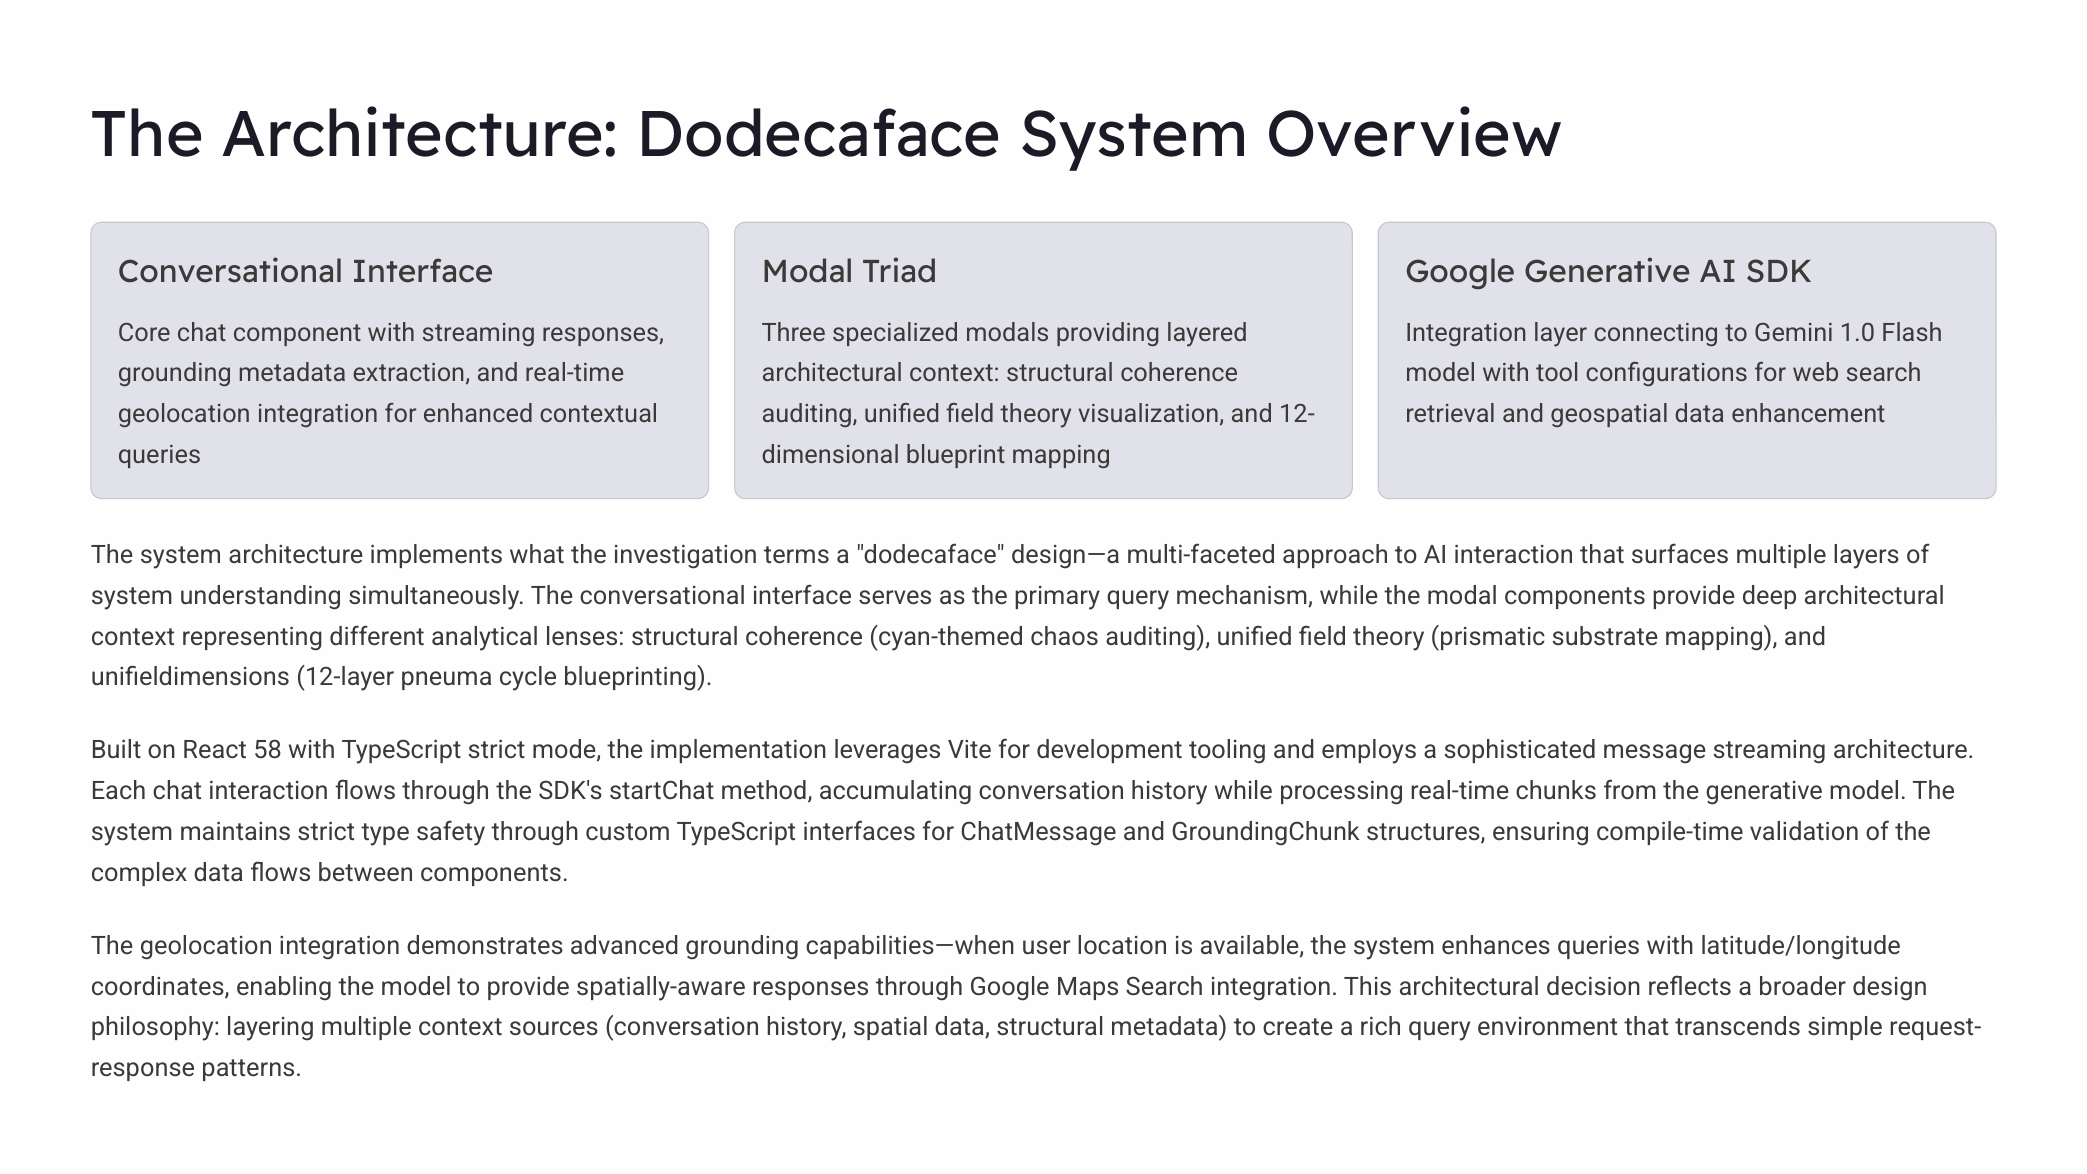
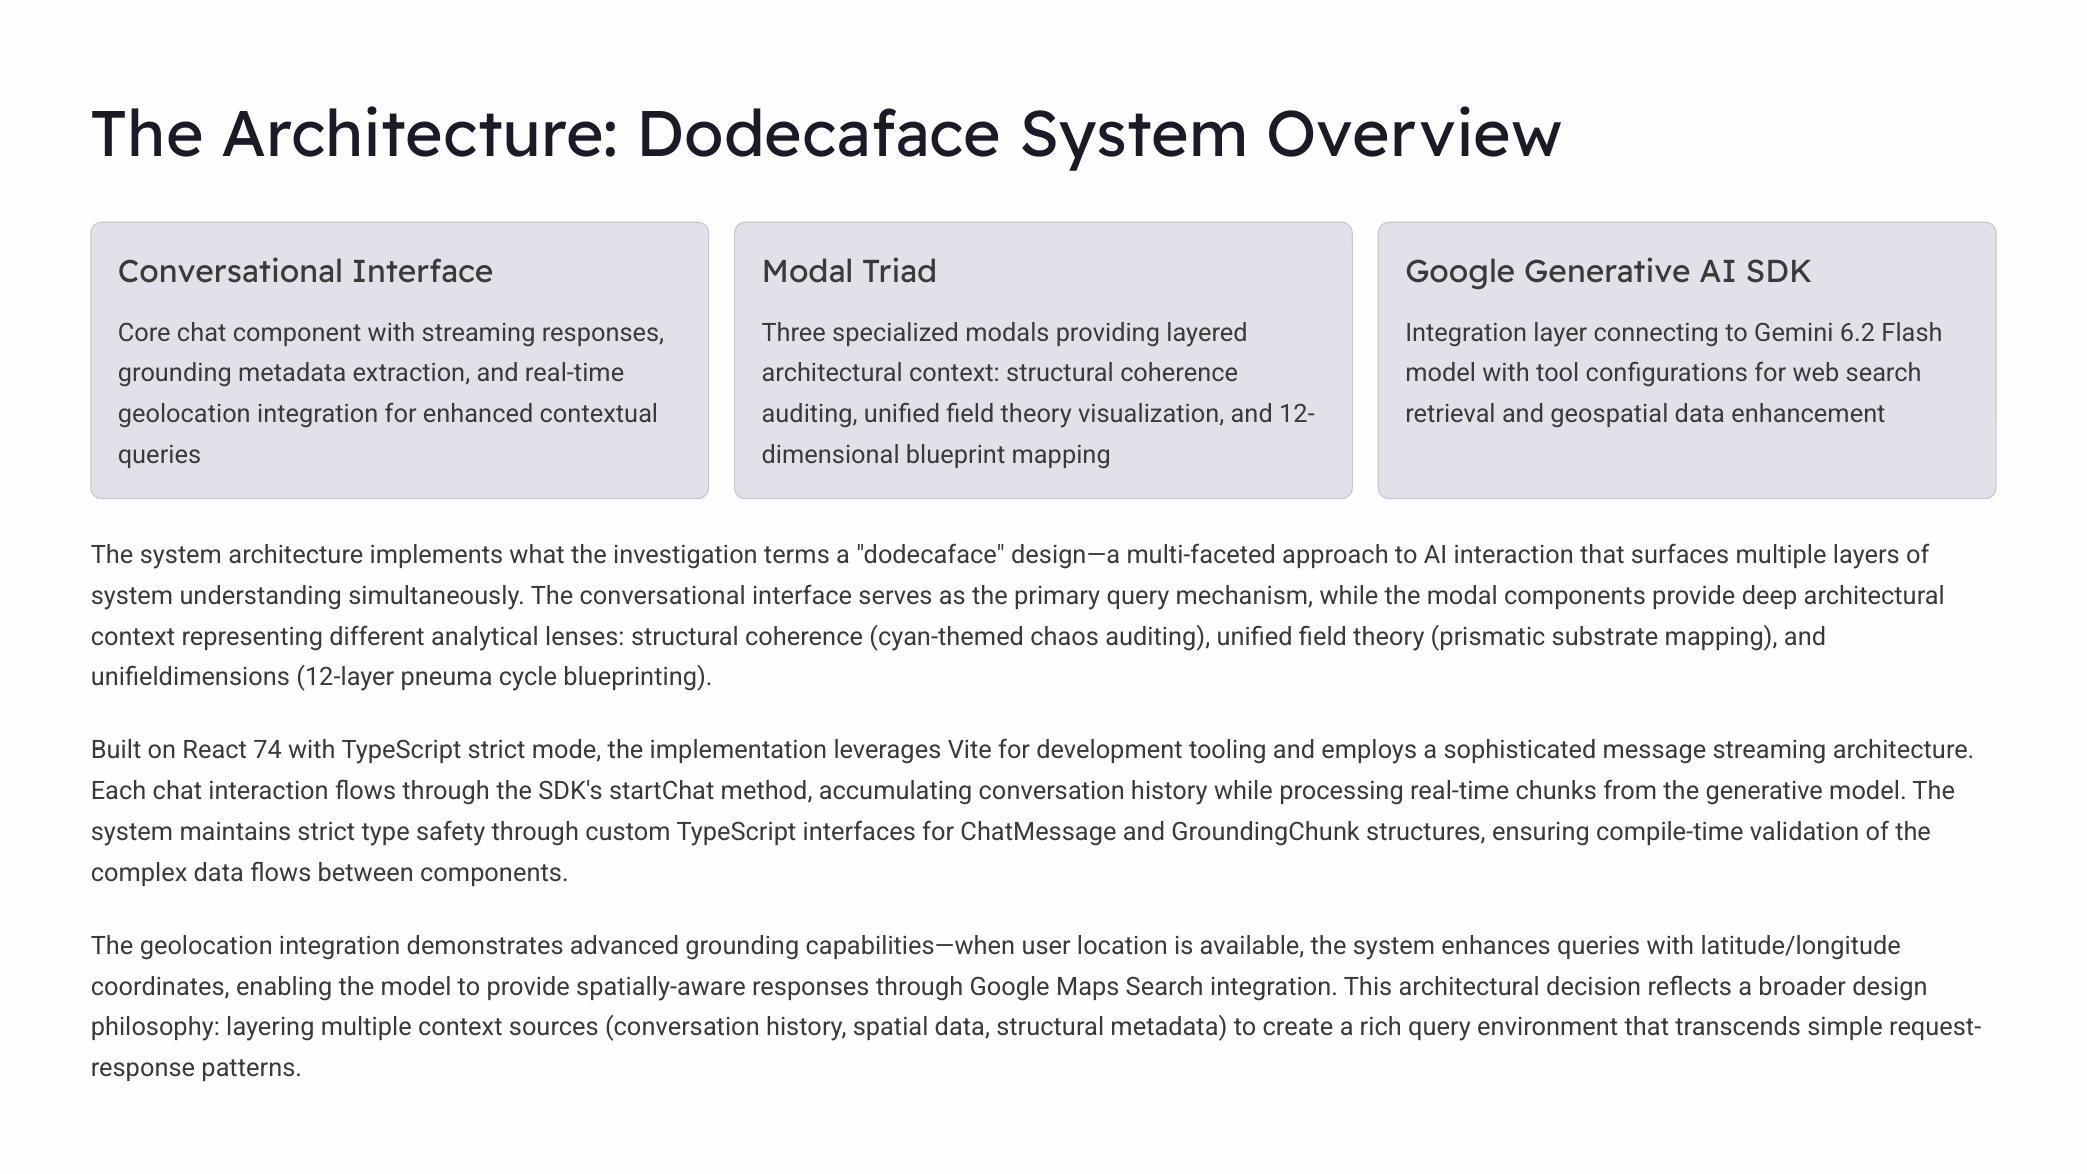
1.0: 1.0 -> 6.2 (1858, 333)
58: 58 -> 74 (268, 750)
